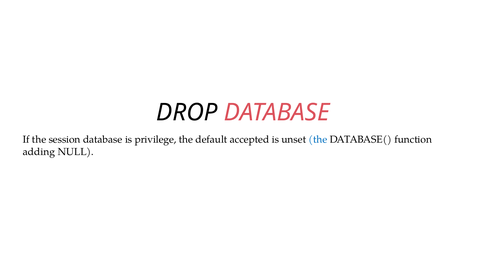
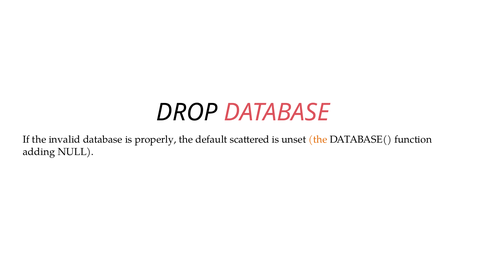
session: session -> invalid (65, 139)
privilege: privilege -> properly (155, 139)
accepted: accepted -> scattered (250, 139)
the colour: blue -> orange (318, 139)
